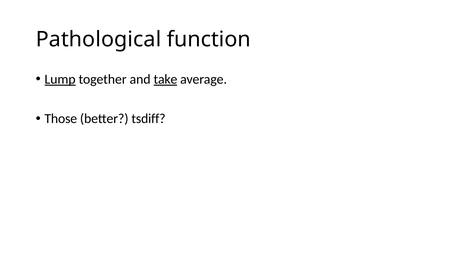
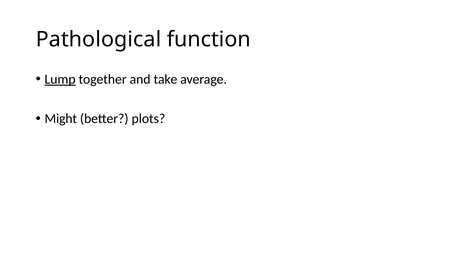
take underline: present -> none (165, 79)
Those: Those -> Might (61, 119)
tsdiff: tsdiff -> plots (148, 119)
